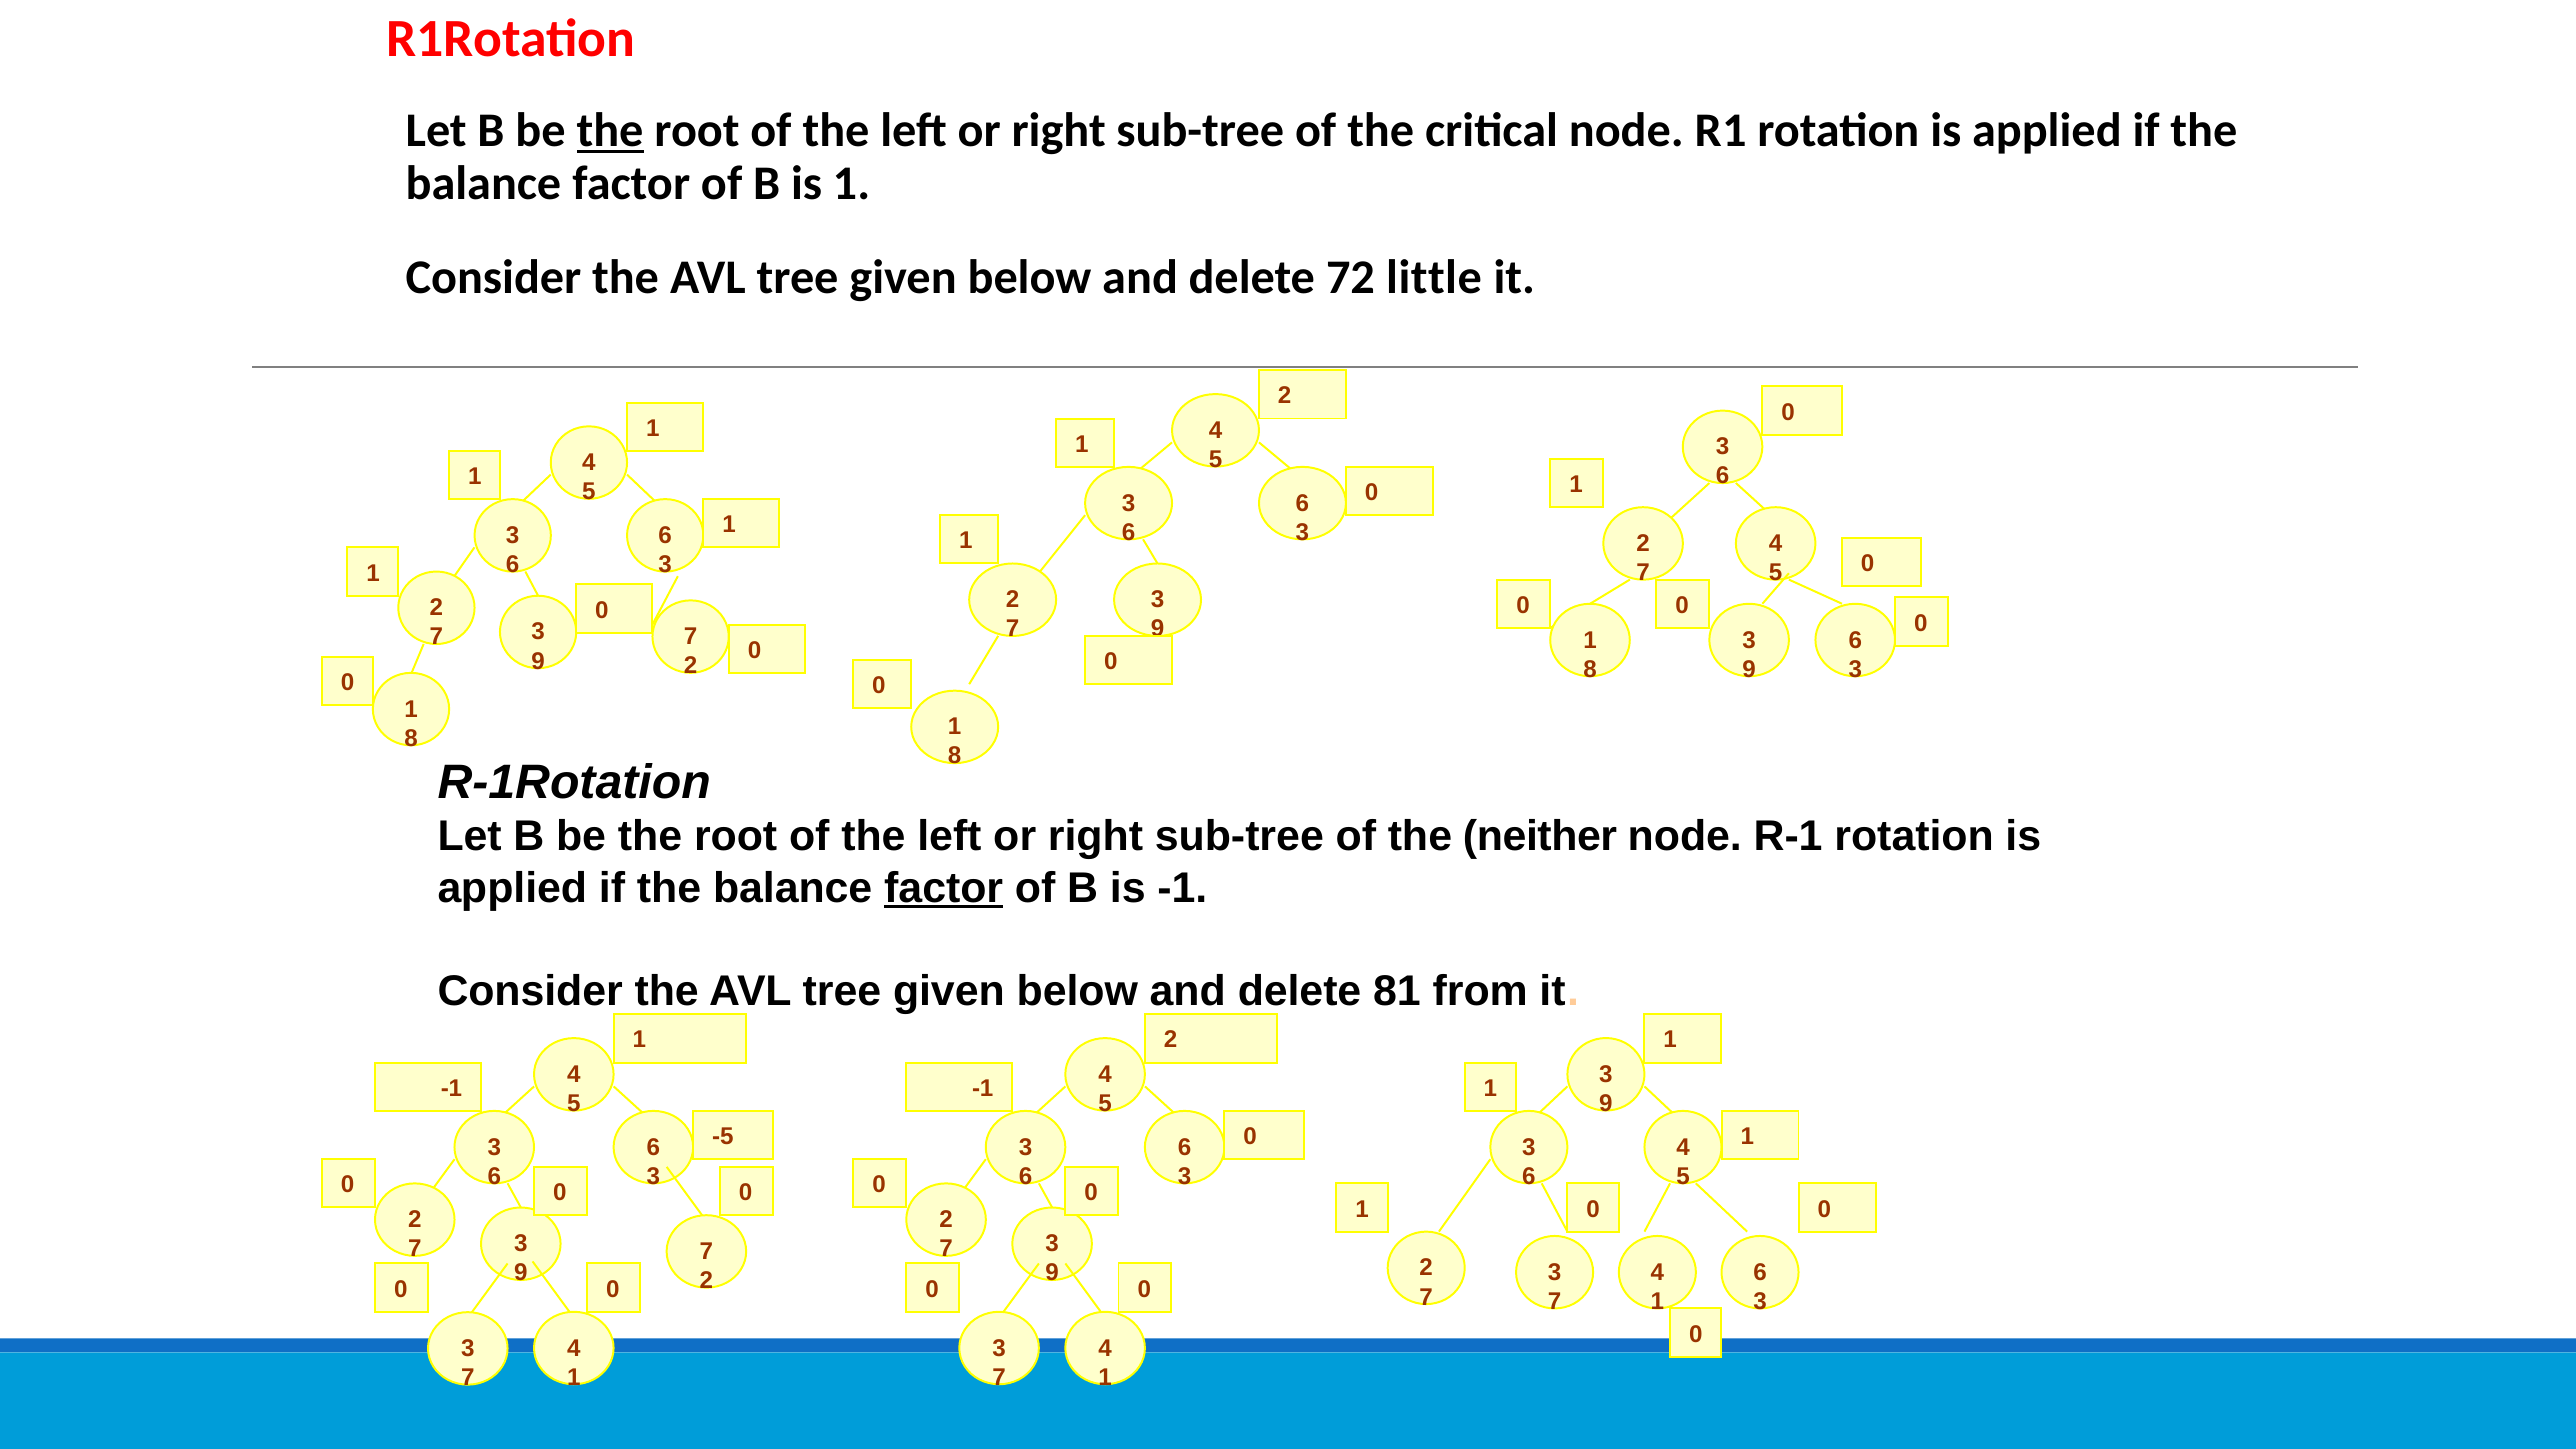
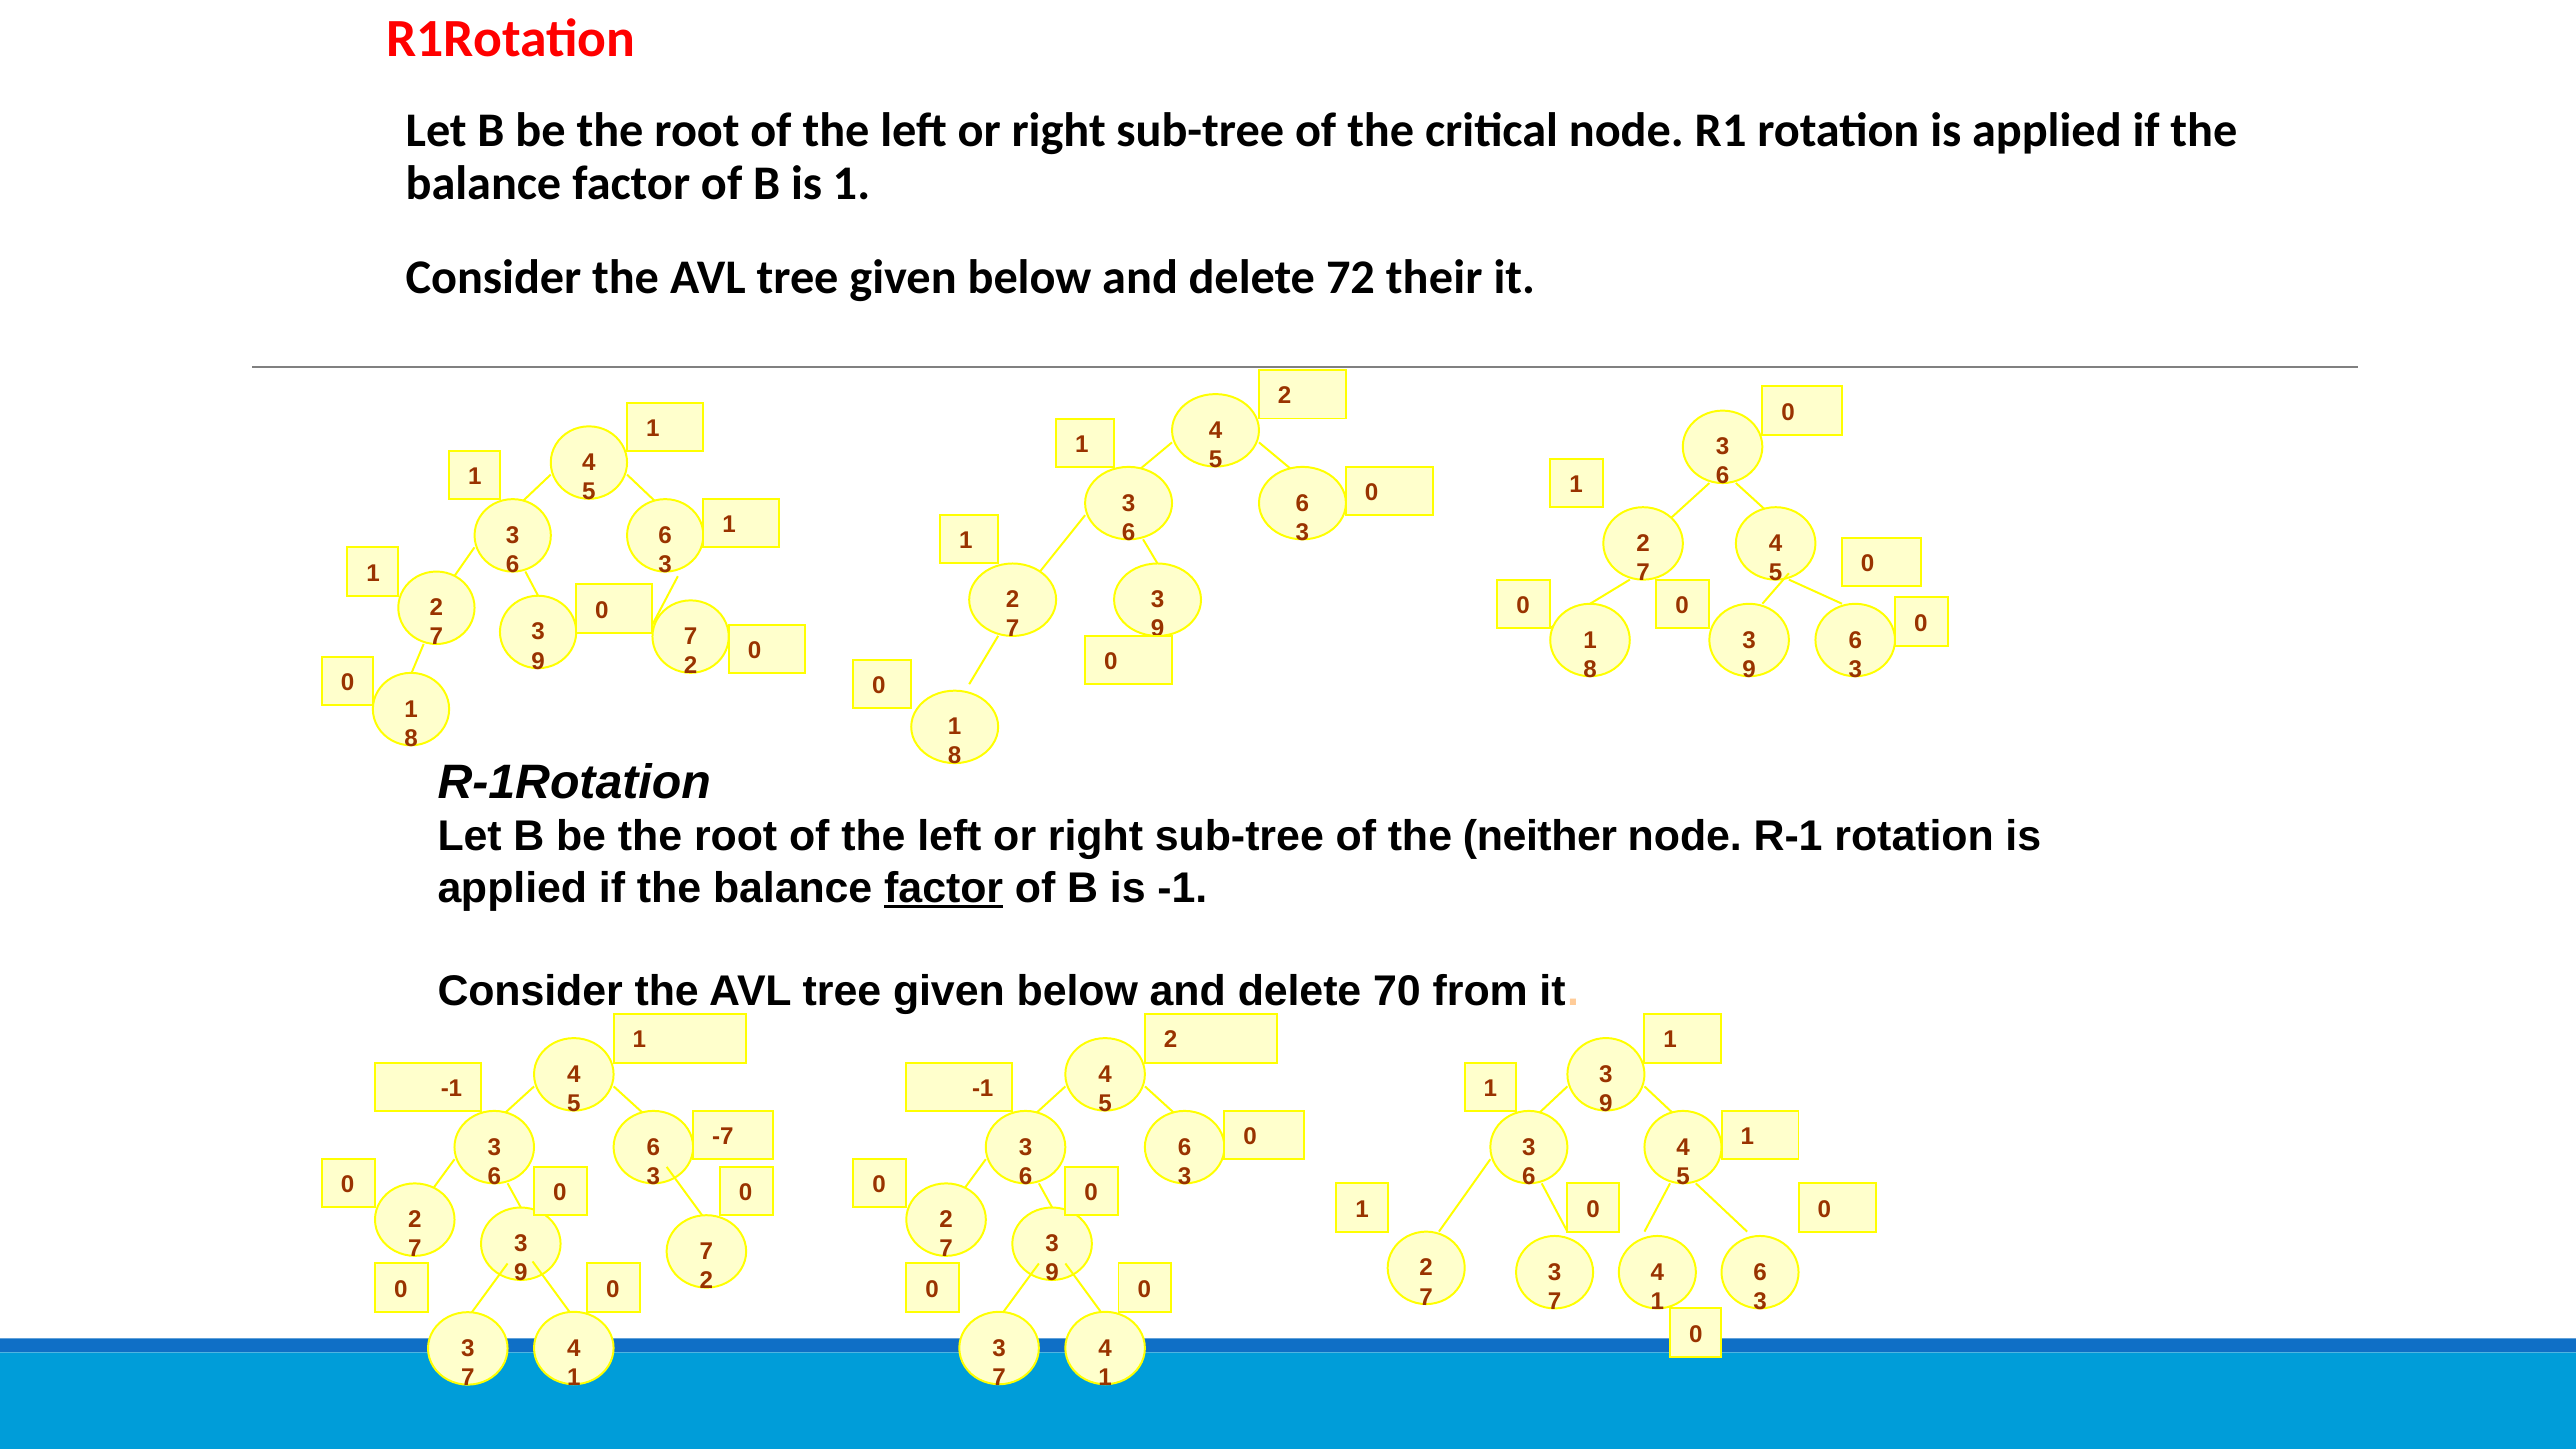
the underline: present -> none (610, 131)
little: little -> their (1434, 278)
81: 81 -> 70 (1397, 991)
-5: -5 -> -7 (723, 1137)
